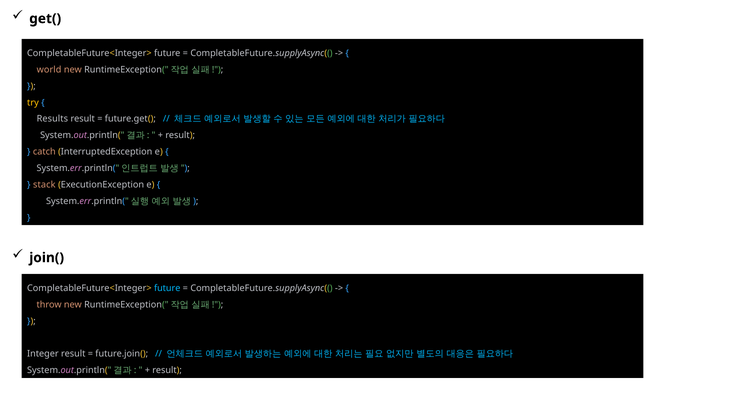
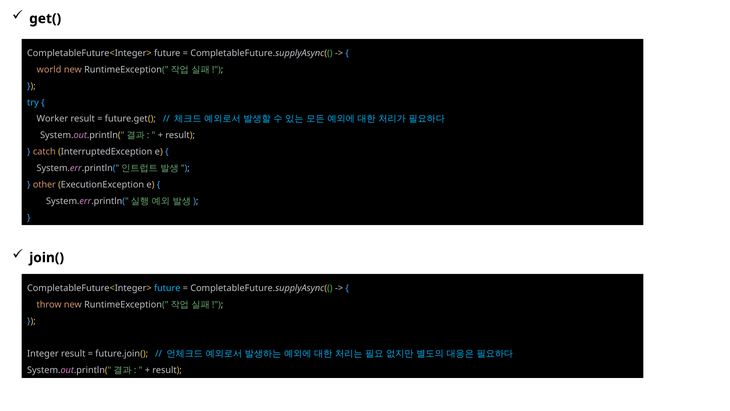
try colour: yellow -> light blue (33, 102)
Results: Results -> Worker (52, 119)
stack: stack -> other (44, 185)
